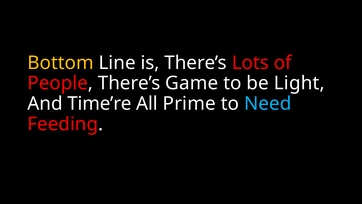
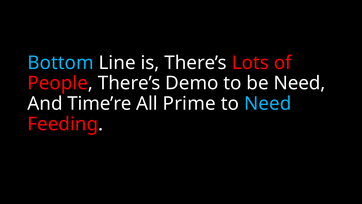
Bottom colour: yellow -> light blue (61, 63)
Game: Game -> Demo (192, 83)
be Light: Light -> Need (299, 83)
